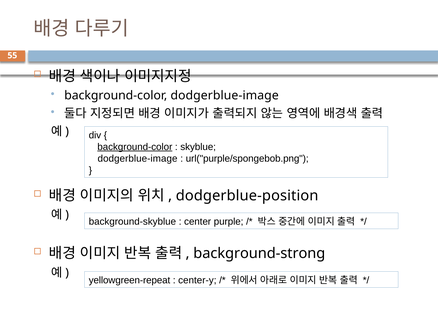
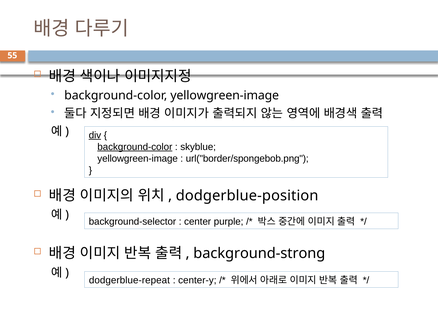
background-color dodgerblue-image: dodgerblue-image -> yellowgreen-image (225, 95)
div underline: none -> present (95, 135)
dodgerblue-image: dodgerblue-image -> yellowgreen-image (138, 158)
url("purple/spongebob.png: url("purple/spongebob.png -> url("border/spongebob.png (247, 158)
background-skyblue: background-skyblue -> background-selector (132, 221)
yellowgreen-repeat: yellowgreen-repeat -> dodgerblue-repeat (129, 280)
